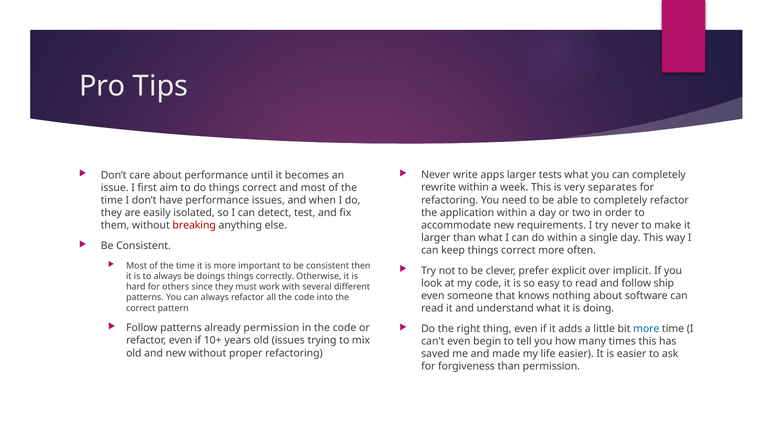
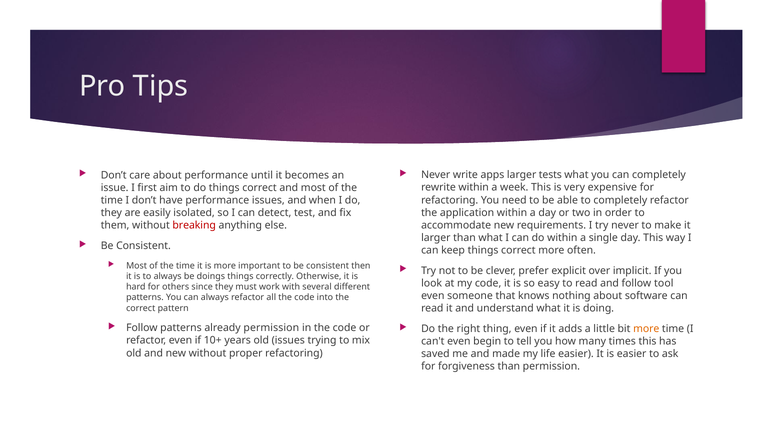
separates: separates -> expensive (612, 187)
ship: ship -> tool (664, 283)
more colour: blue -> orange (646, 329)
